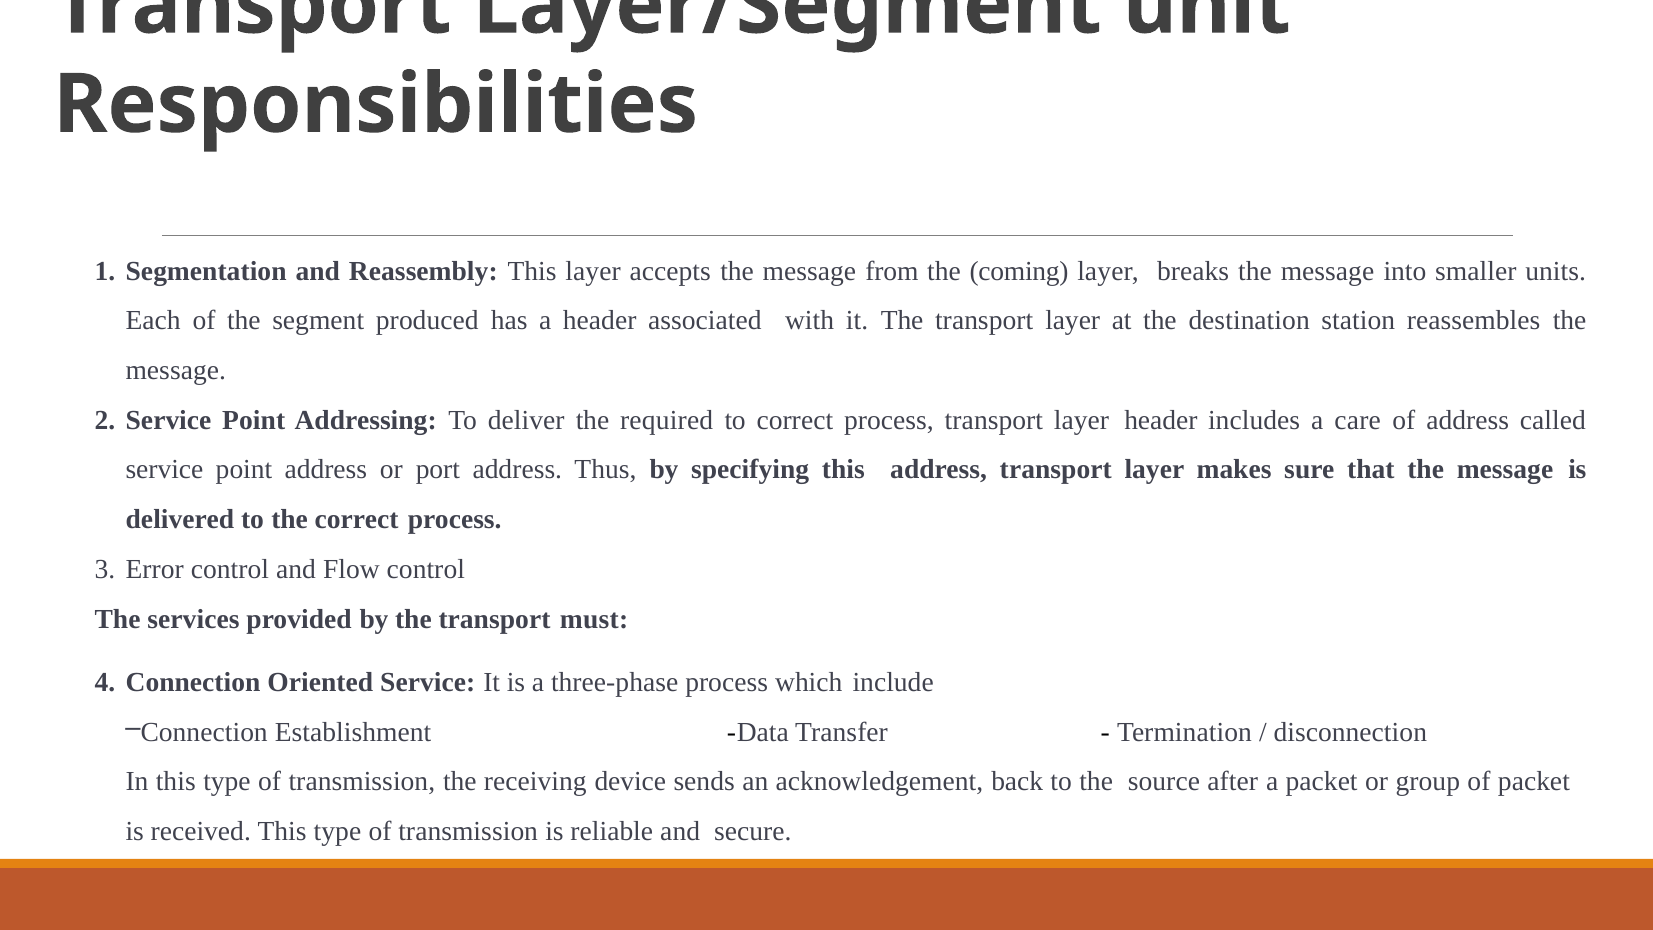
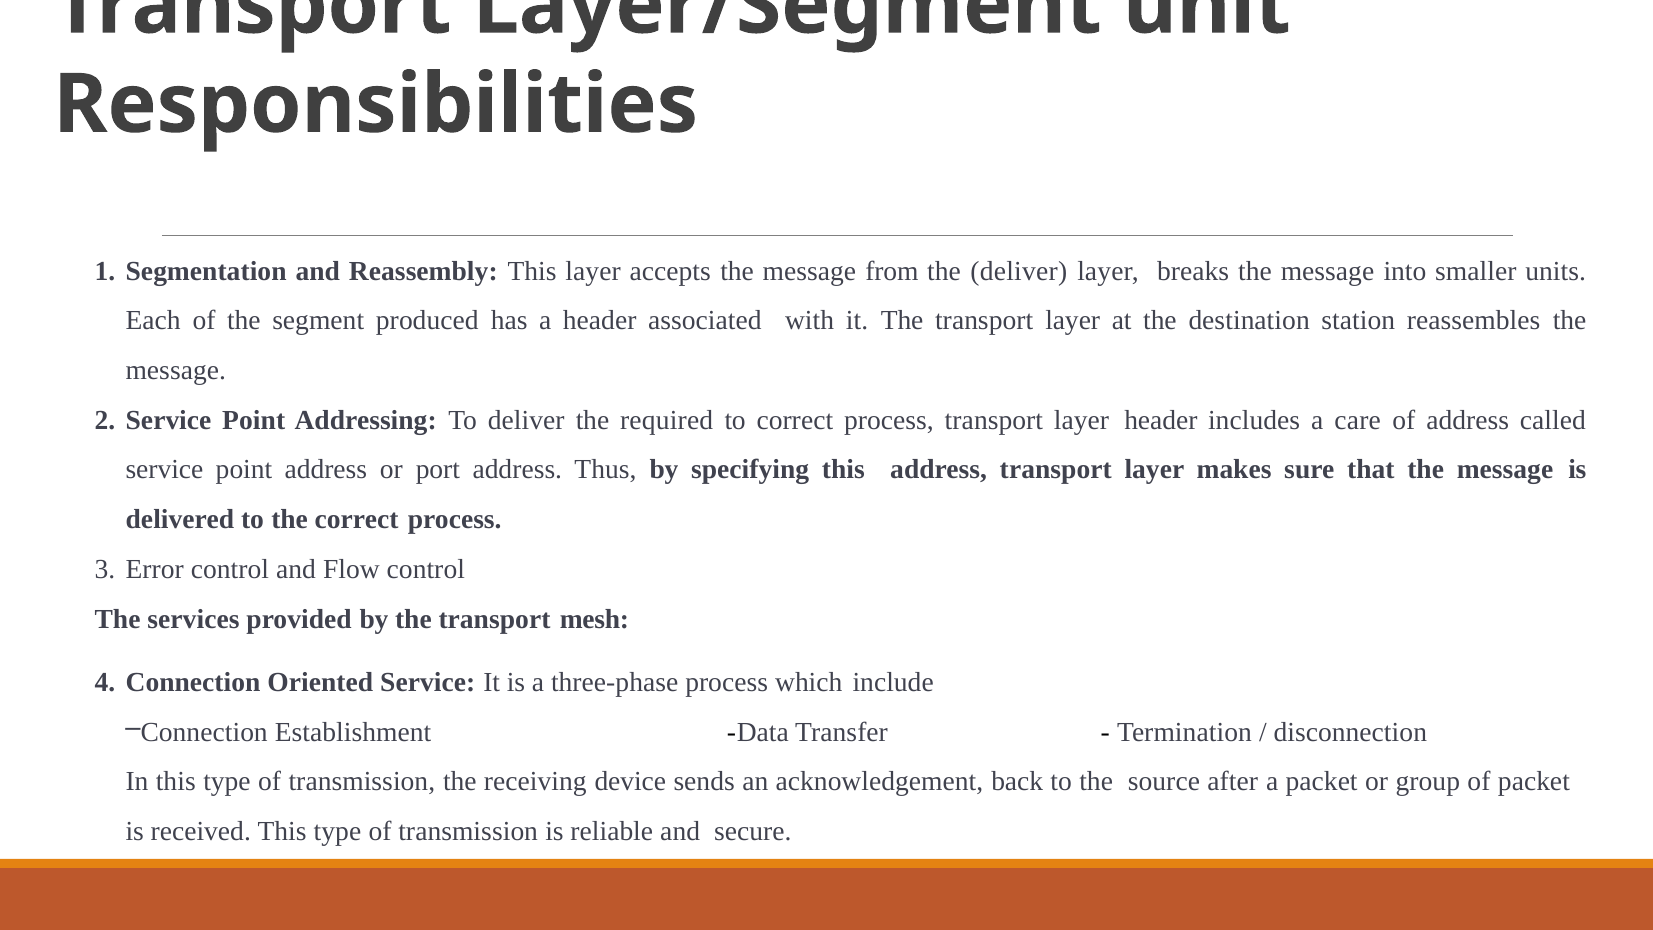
the coming: coming -> deliver (1019, 271)
must: must -> mesh (594, 619)
